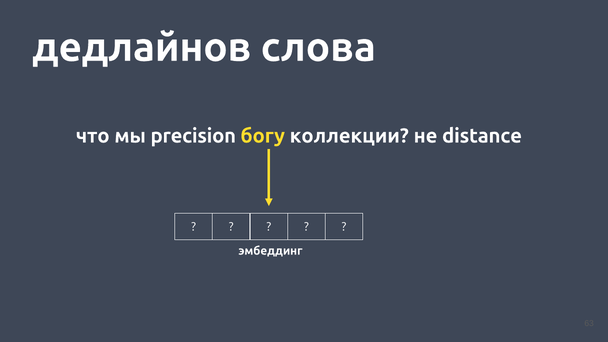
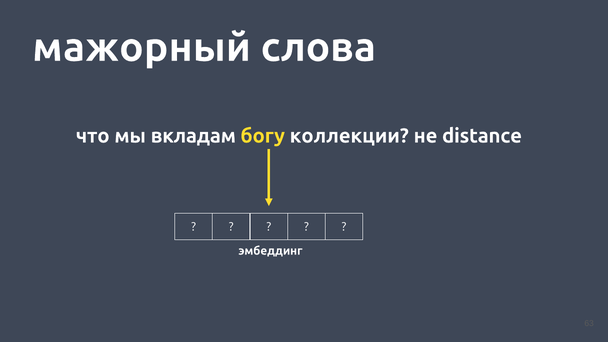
дедлайнов: дедлайнов -> мажорный (141, 47)
precision: precision -> вкладам (193, 136)
